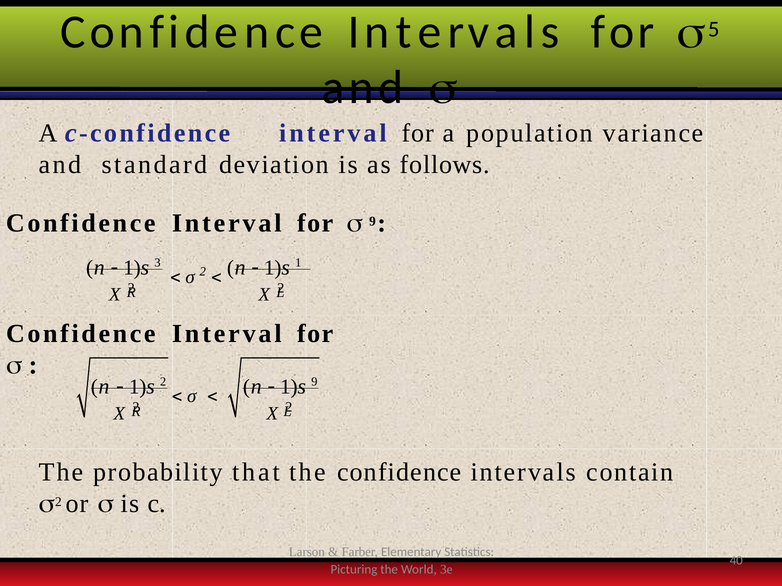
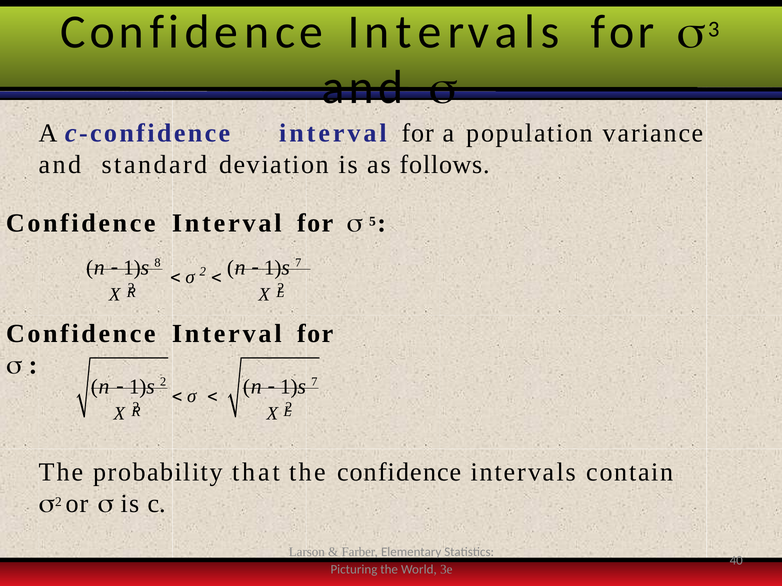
5: 5 -> 3 (714, 29)
9: 9 -> 5 (373, 222)
3: 3 -> 8 (157, 263)
1: 1 -> 7 (298, 263)
9: 9 -> 7 (314, 382)
